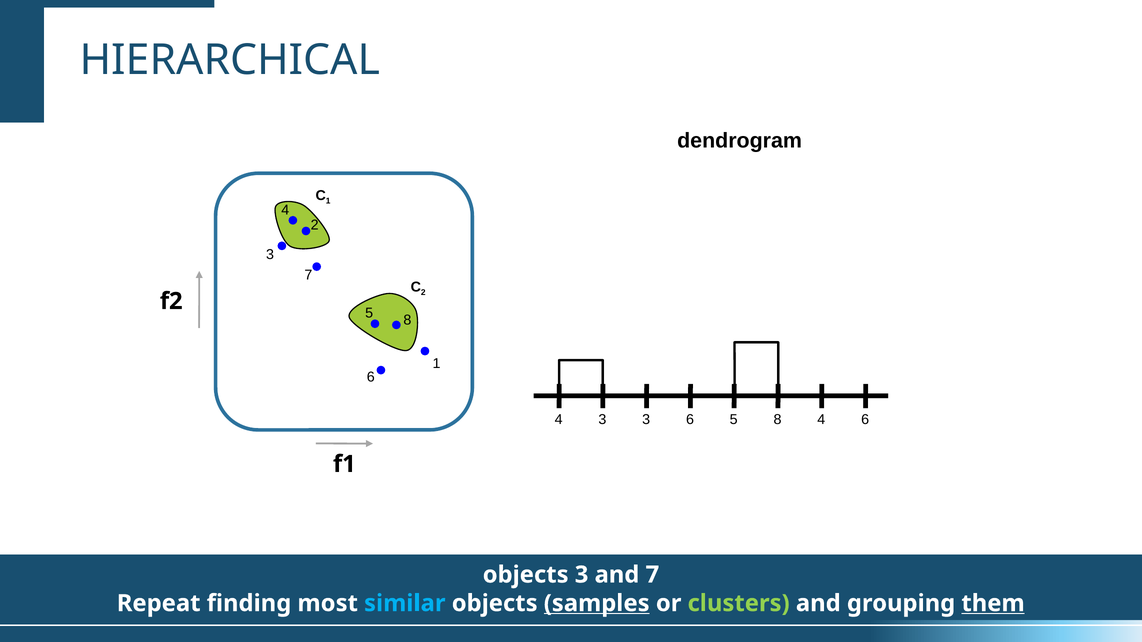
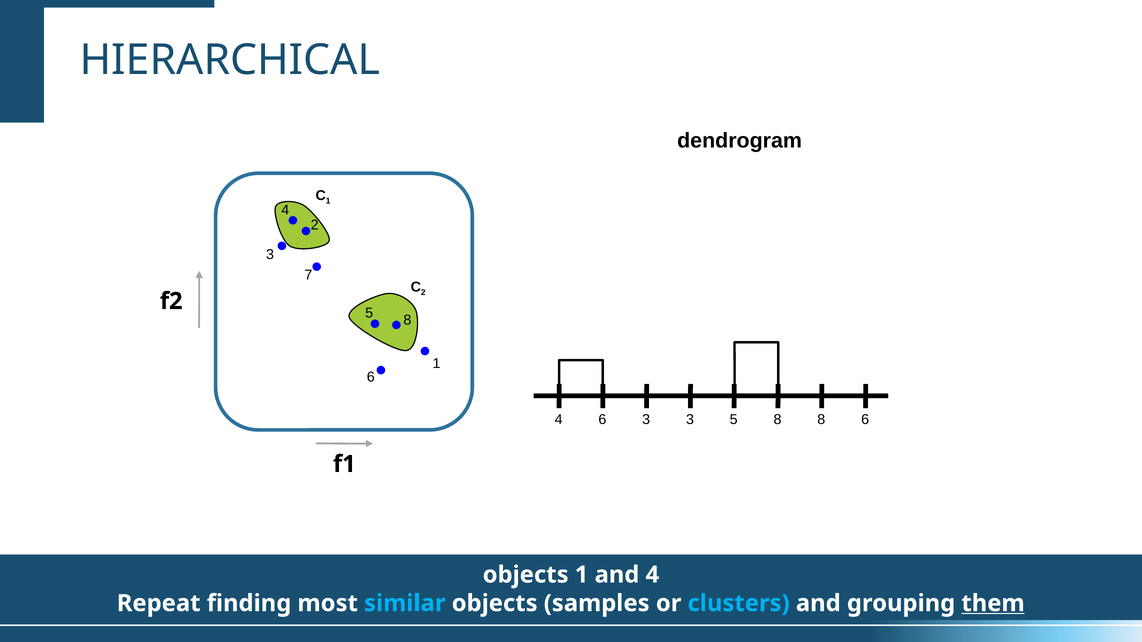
4 3: 3 -> 6 (602, 420)
3 6: 6 -> 3 (690, 420)
8 4: 4 -> 8 (821, 420)
objects 3: 3 -> 1 (582, 575)
and 7: 7 -> 4 (652, 575)
samples underline: present -> none (597, 604)
clusters colour: light green -> light blue (739, 604)
